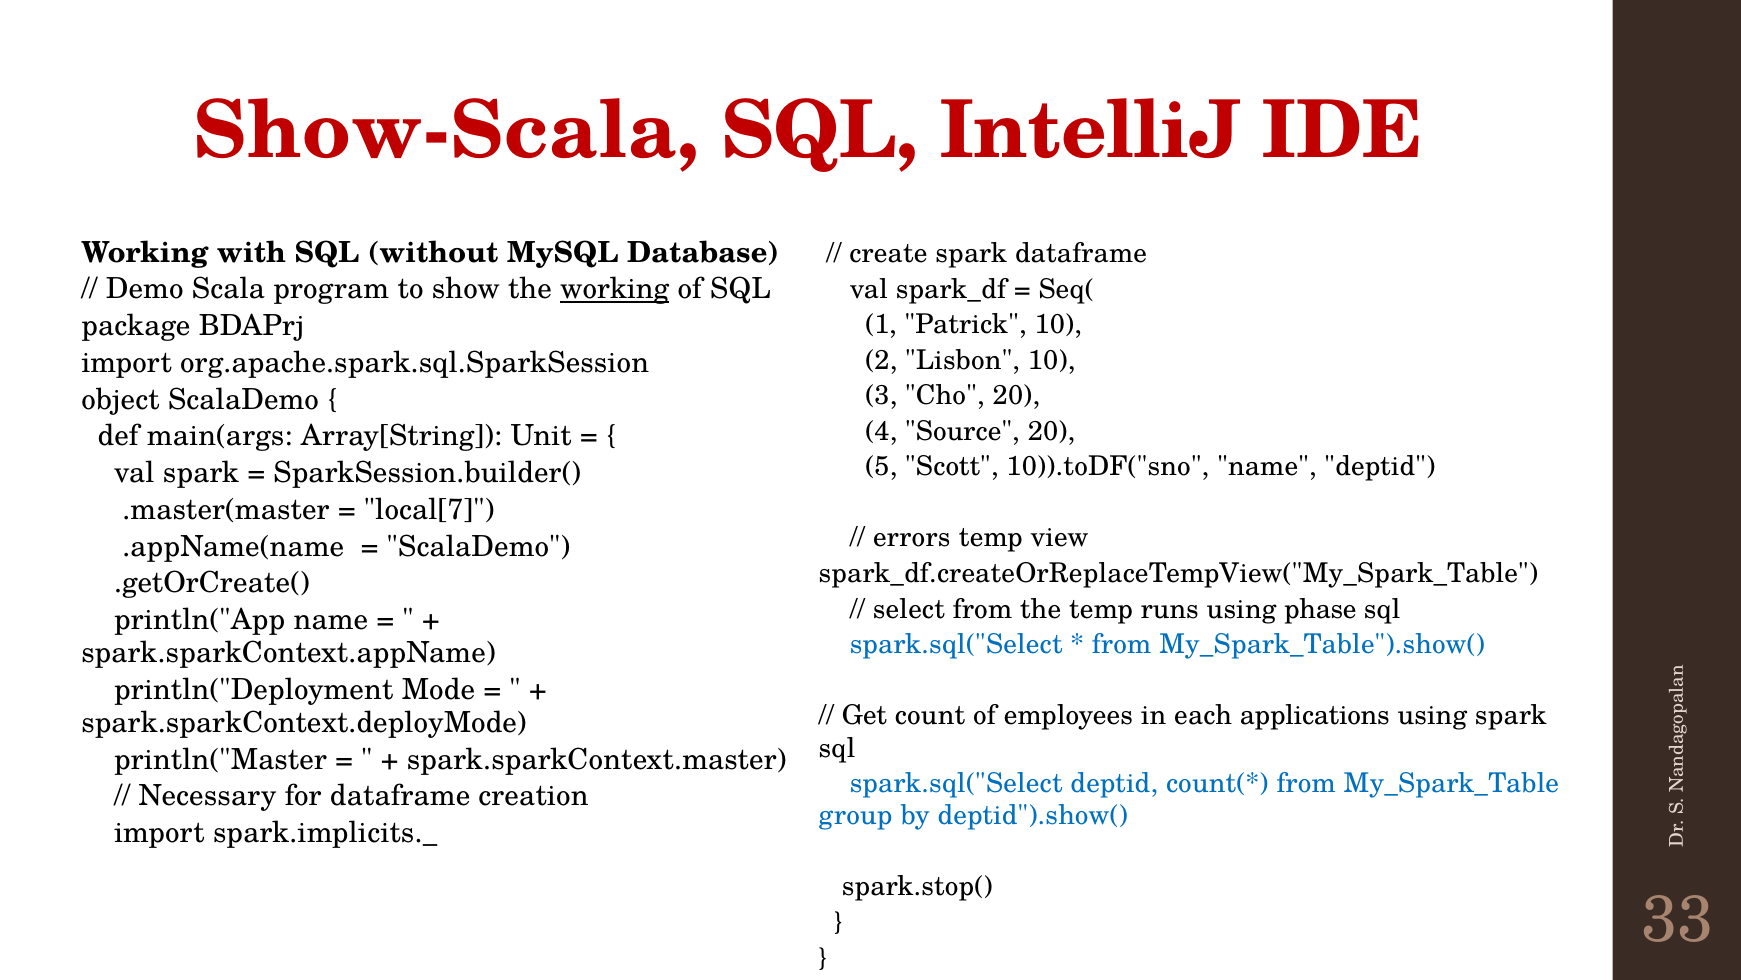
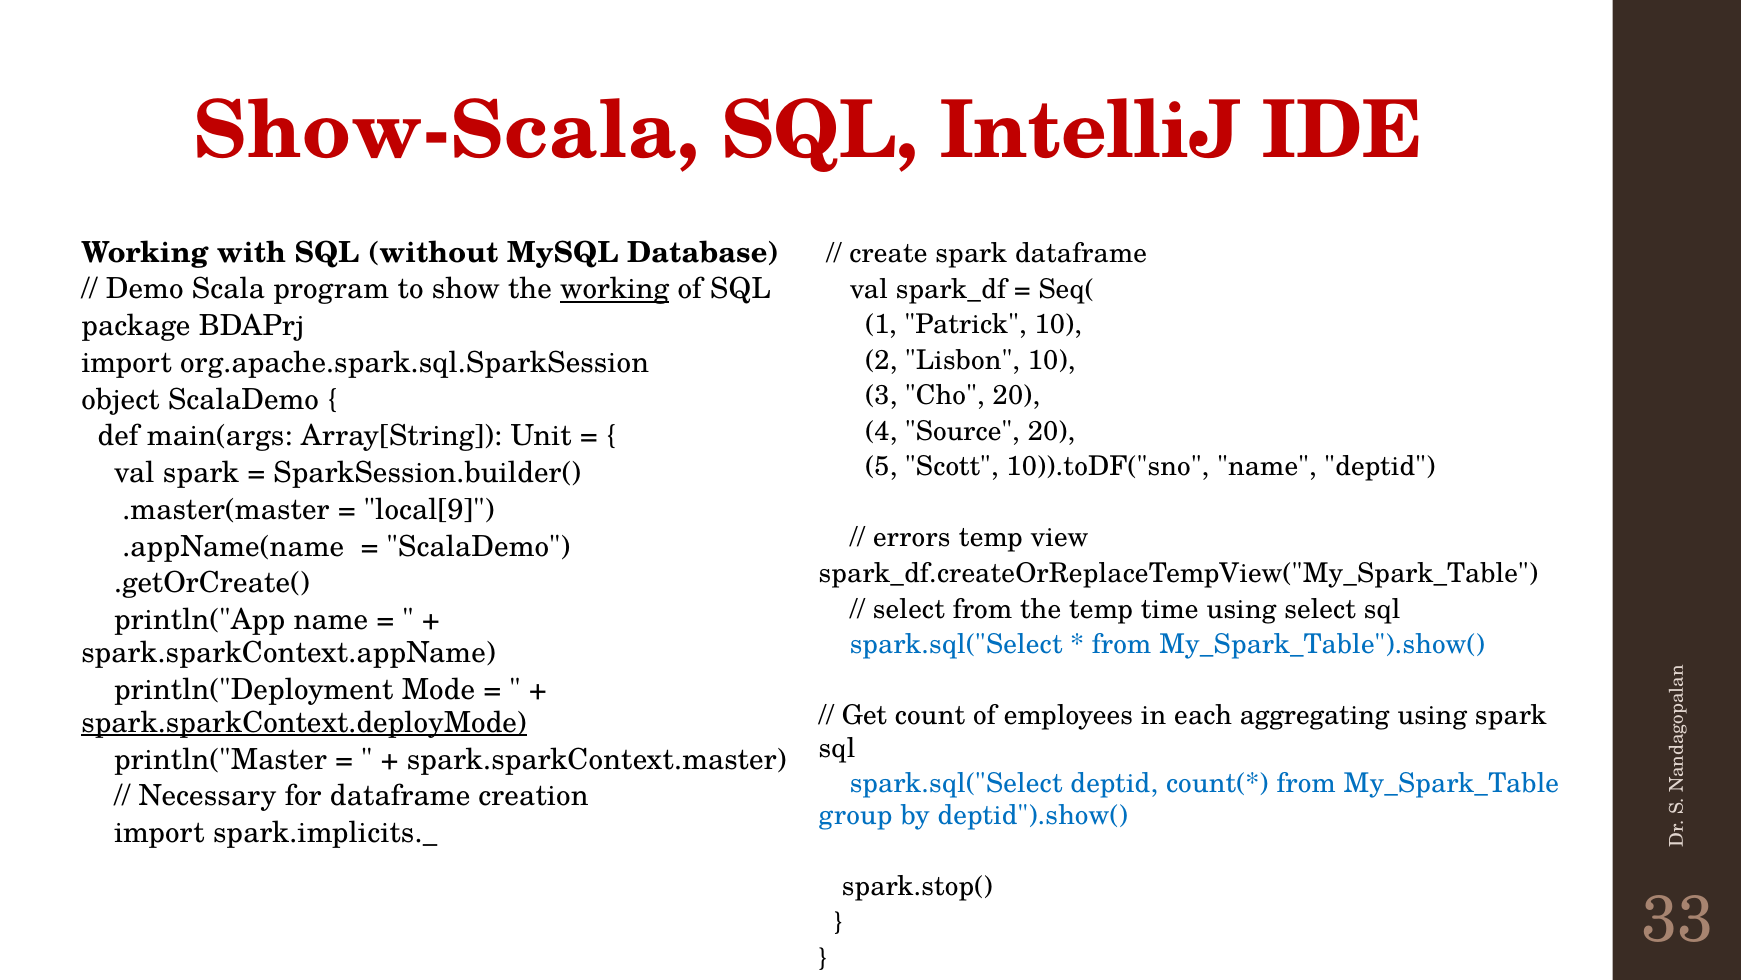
local[7: local[7 -> local[9 (429, 510)
runs: runs -> time (1170, 609)
using phase: phase -> select (1320, 609)
applications: applications -> aggregating (1315, 715)
spark.sparkContext.deployMode underline: none -> present (304, 723)
